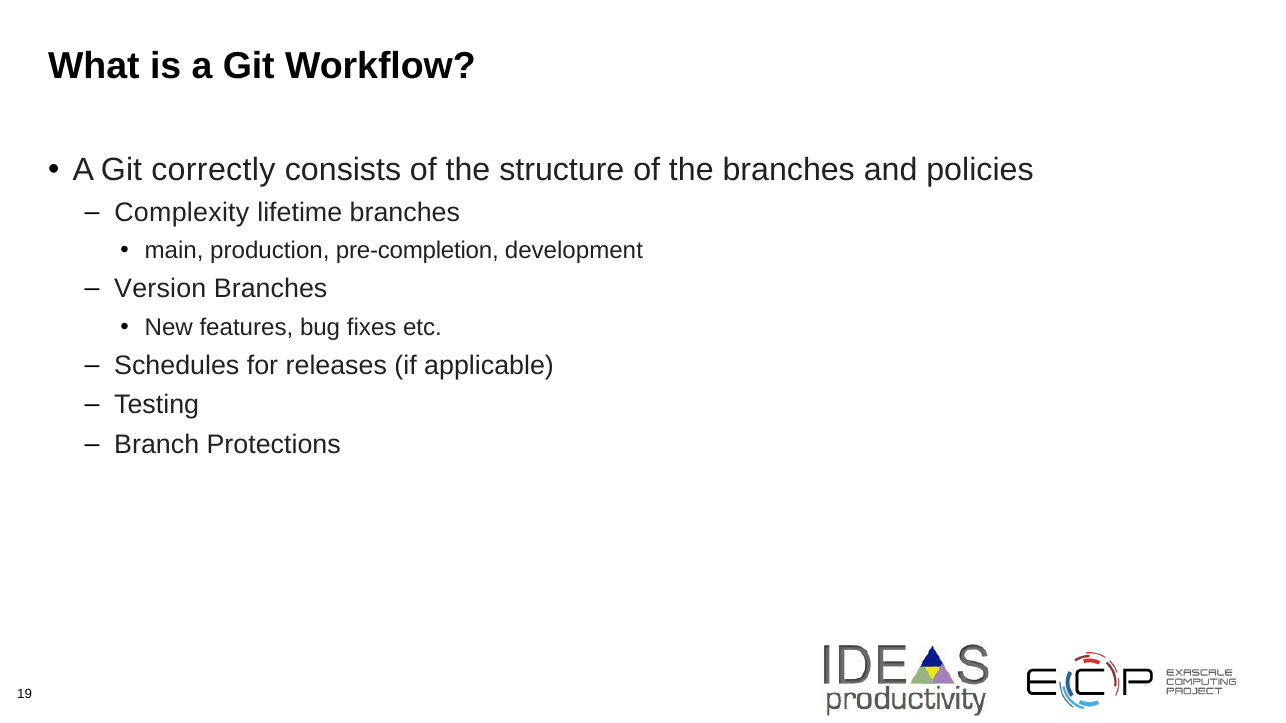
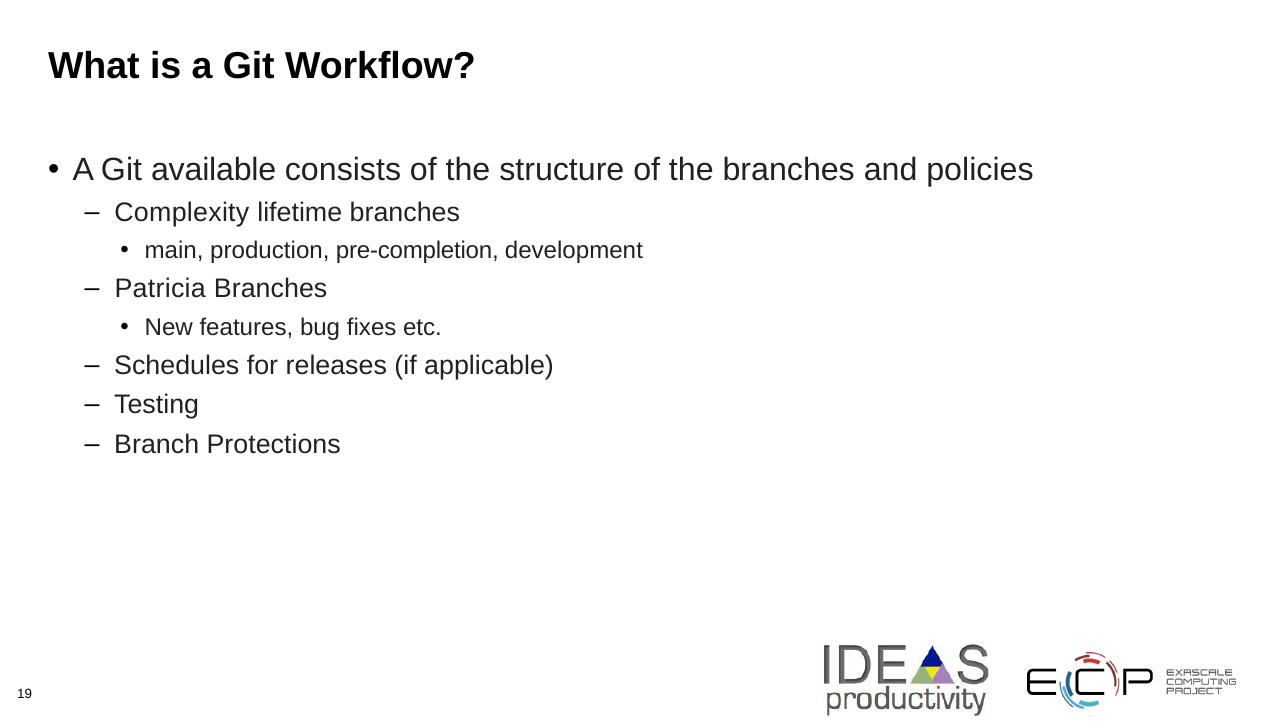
correctly: correctly -> available (214, 170)
Version: Version -> Patricia (160, 289)
